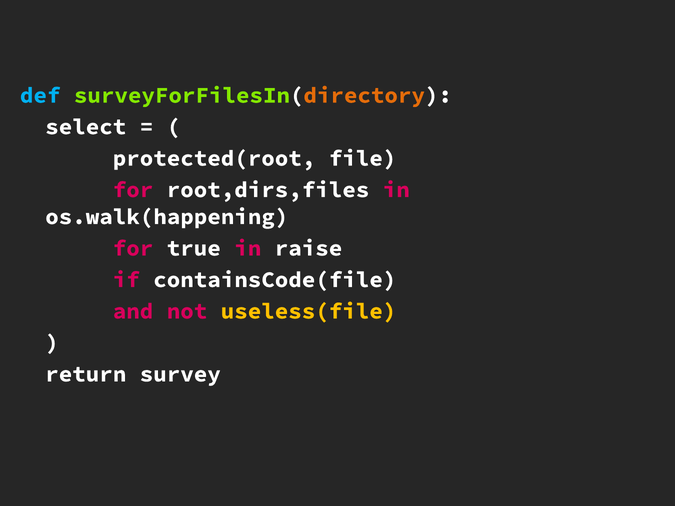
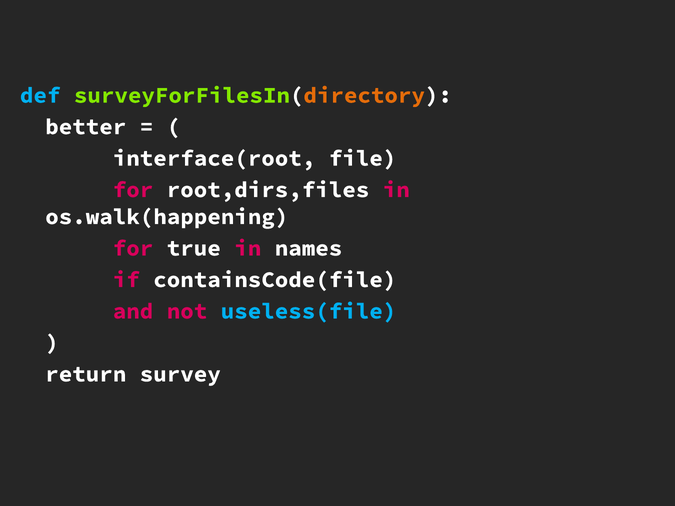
select: select -> better (86, 127)
protected(root: protected(root -> interface(root (214, 158)
raise: raise -> names (308, 248)
useless(file colour: yellow -> light blue (309, 311)
